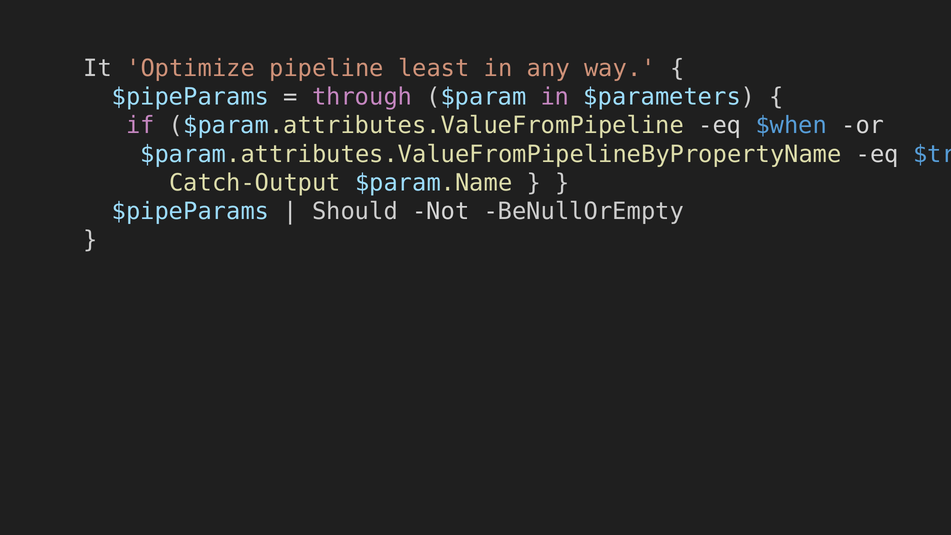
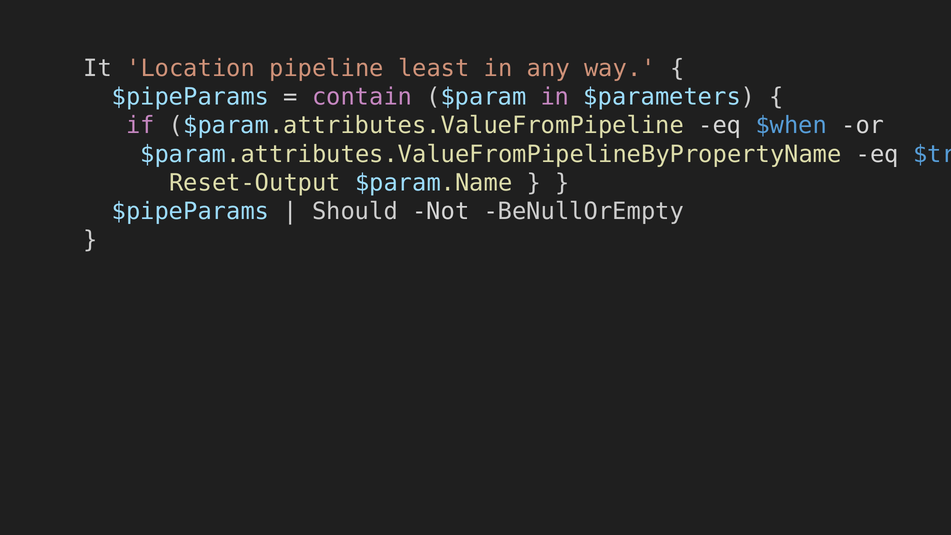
Optimize: Optimize -> Location (191, 69)
through: through -> contain (362, 97)
Catch-Output: Catch-Output -> Reset-Output (255, 183)
